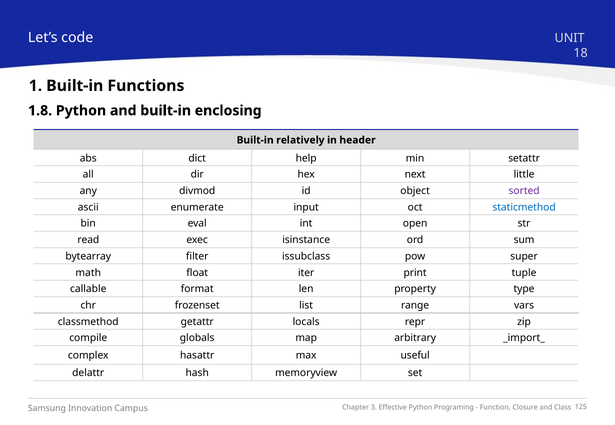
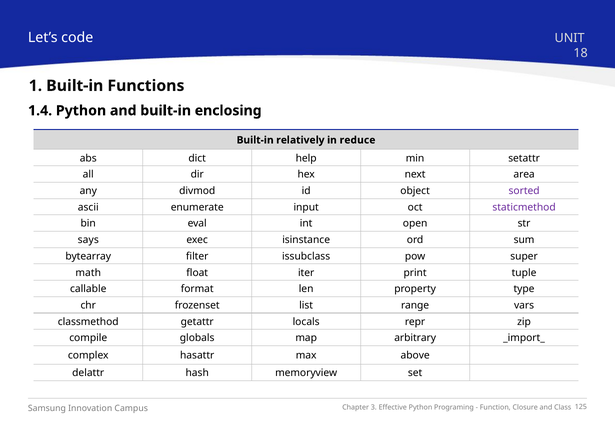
1.8: 1.8 -> 1.4 (40, 111)
header: header -> reduce (357, 140)
little: little -> area (524, 175)
staticmethod colour: blue -> purple (524, 208)
read: read -> says (88, 240)
useful: useful -> above (415, 356)
